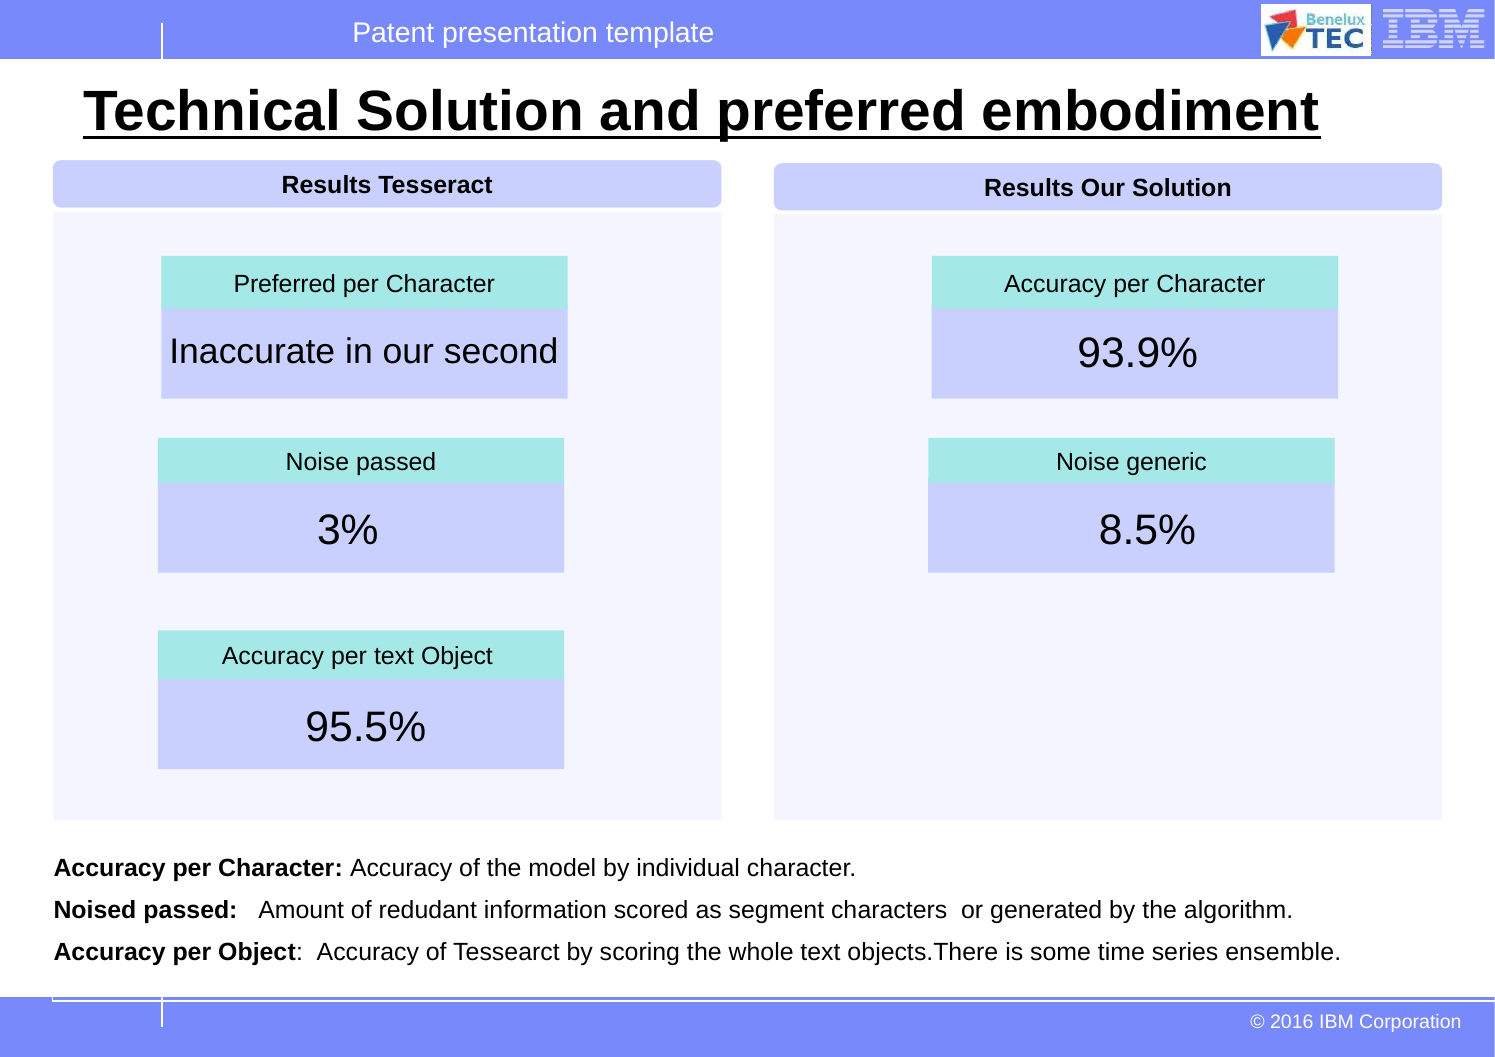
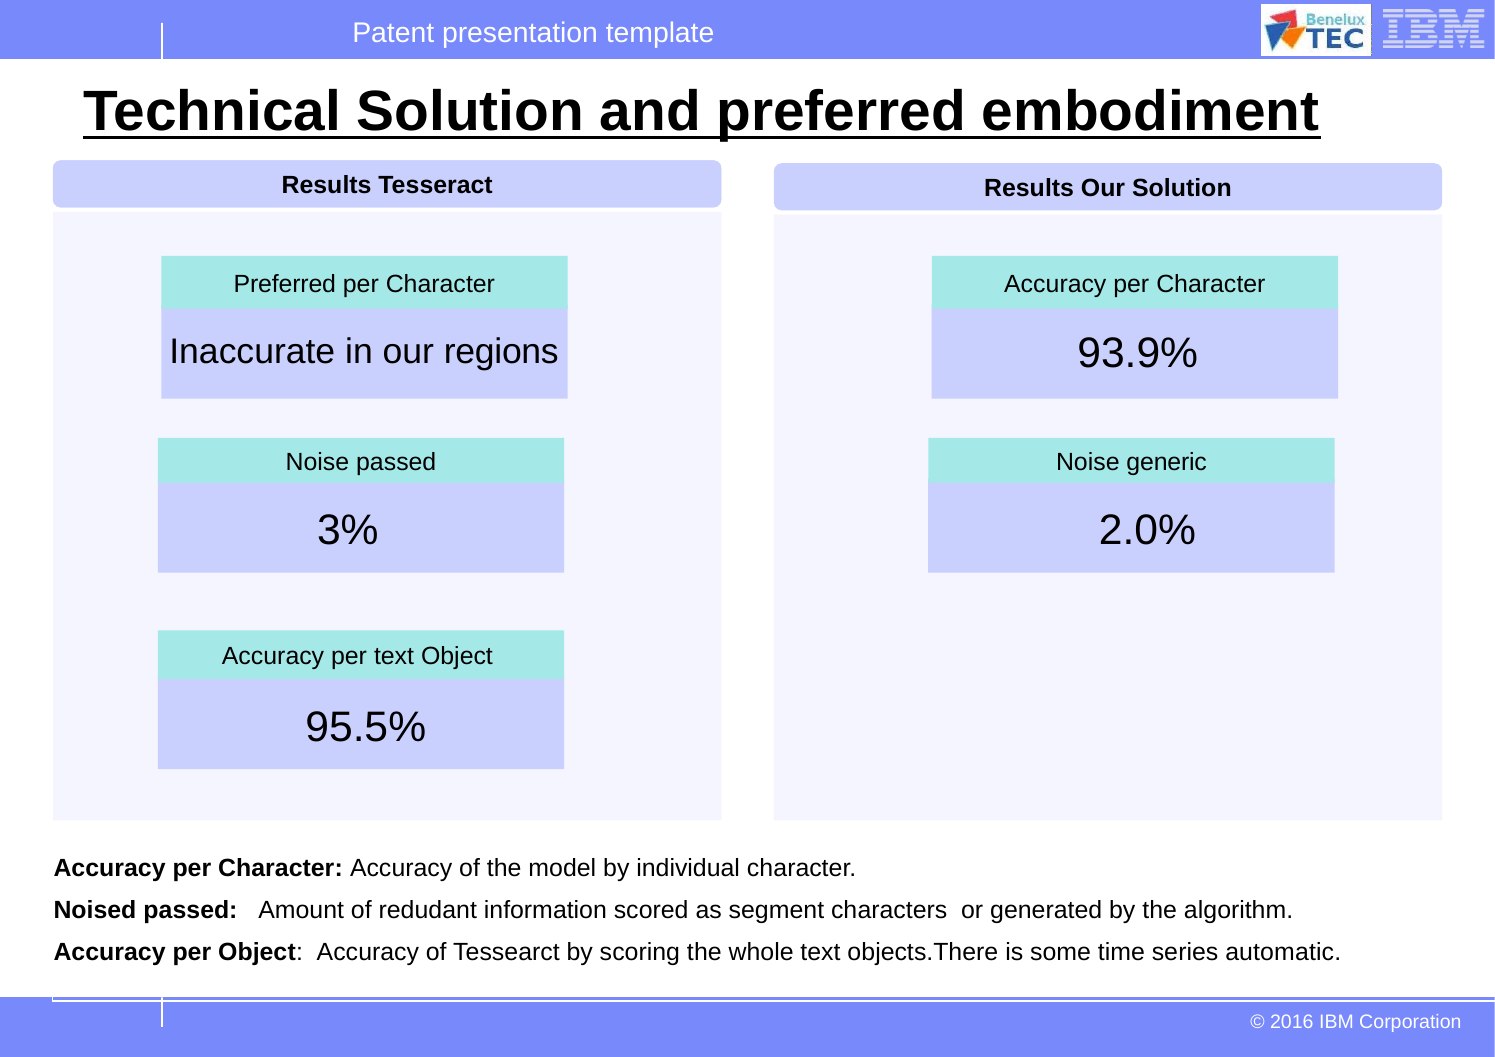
second: second -> regions (501, 352)
8.5%: 8.5% -> 2.0% (1147, 530)
ensemble: ensemble -> automatic (1283, 952)
